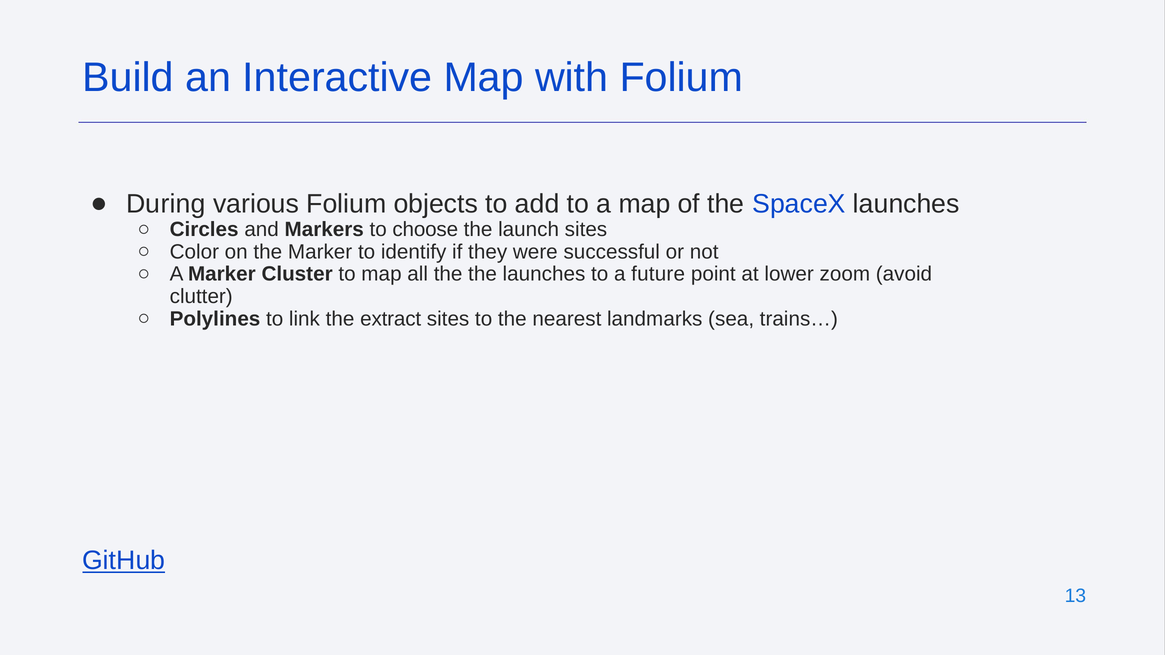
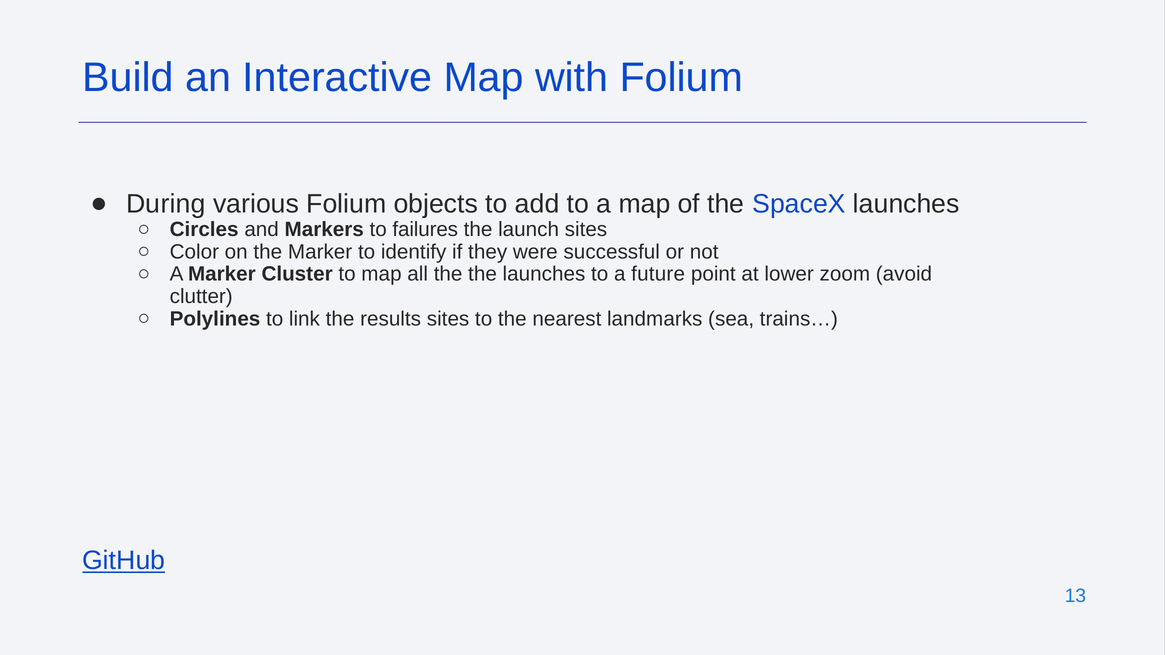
choose: choose -> failures (425, 230)
extract: extract -> results (391, 319)
